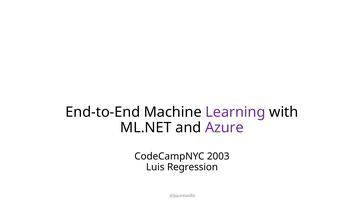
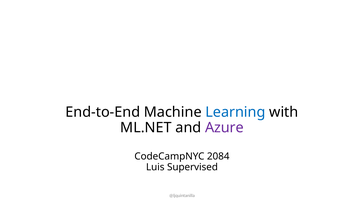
Learning colour: purple -> blue (235, 112)
2003: 2003 -> 2084 (218, 156)
Regression: Regression -> Supervised (192, 167)
